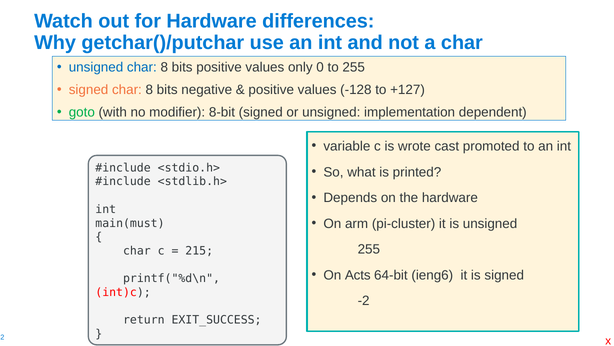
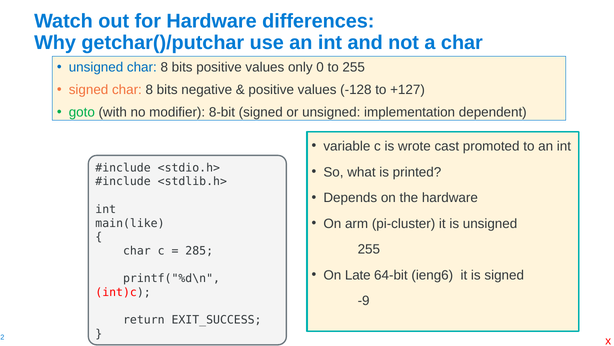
main(must: main(must -> main(like (130, 223)
215: 215 -> 285 (199, 250)
Acts: Acts -> Late (358, 275)
-2: -2 -> -9 (364, 300)
